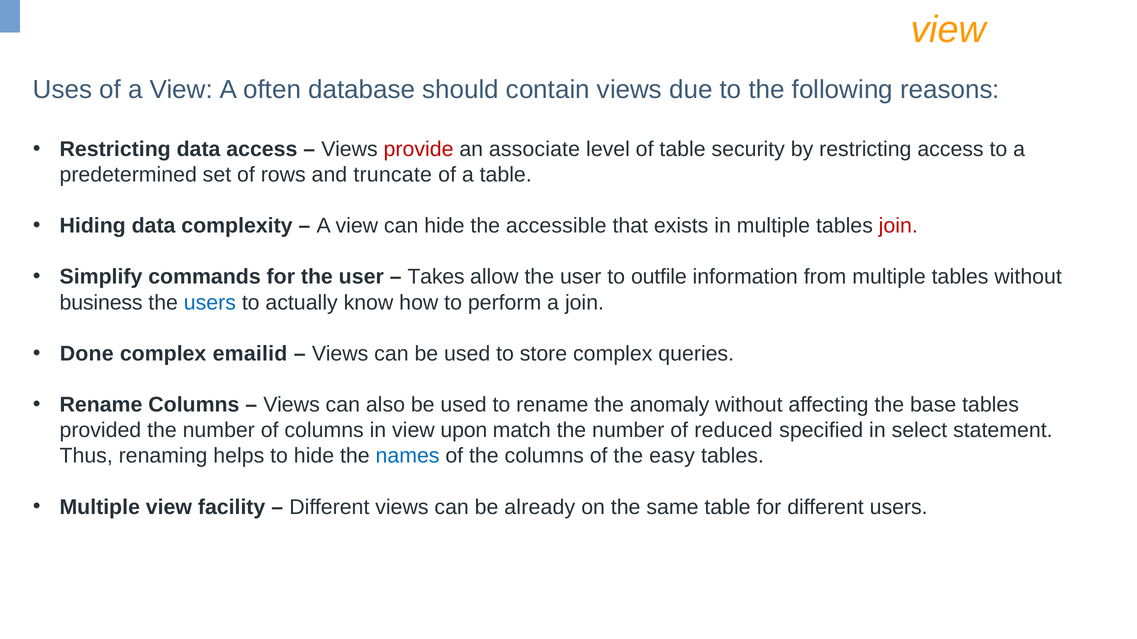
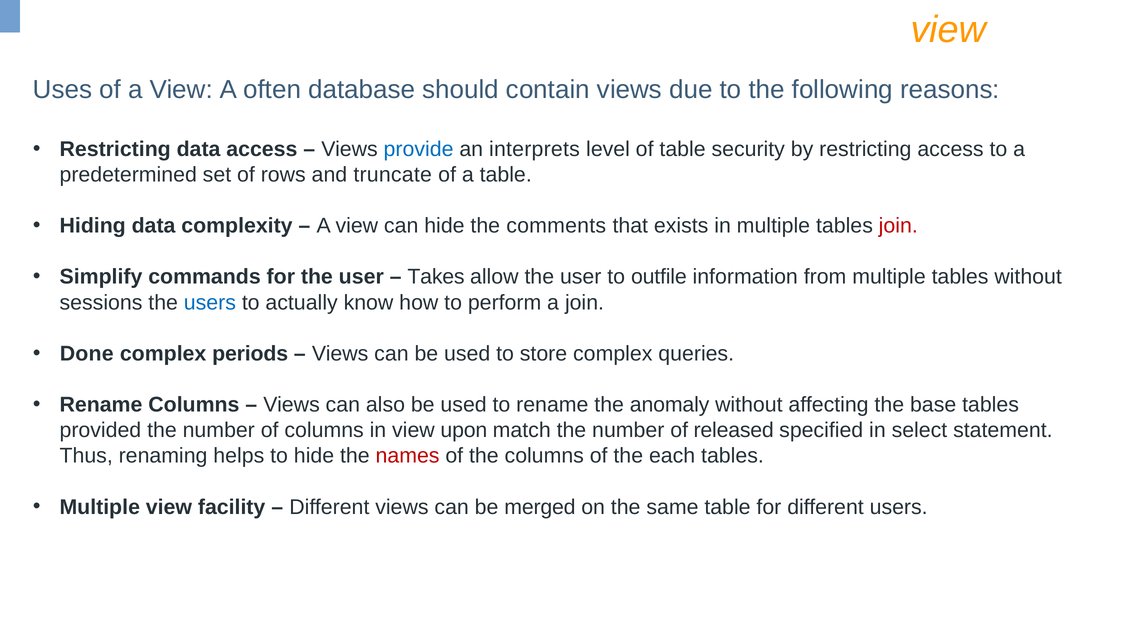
provide colour: red -> blue (419, 149)
associate: associate -> interprets (534, 149)
accessible: accessible -> comments (556, 226)
business: business -> sessions (101, 303)
emailid: emailid -> periods (250, 354)
reduced: reduced -> released (734, 431)
names colour: blue -> red (408, 456)
easy: easy -> each (672, 456)
already: already -> merged (540, 507)
